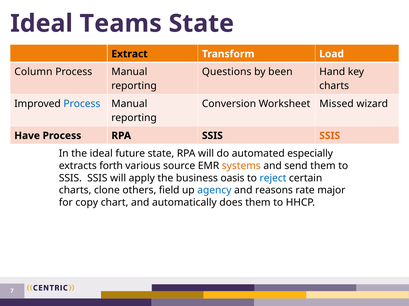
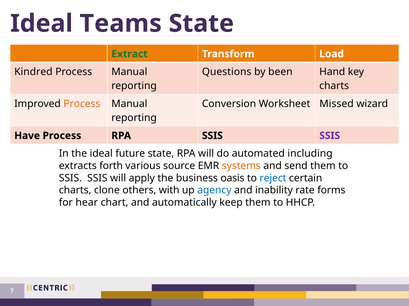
Extract colour: black -> green (130, 54)
Column: Column -> Kindred (33, 72)
Process colour: blue -> orange (82, 104)
SSIS colour: orange -> purple (330, 136)
especially: especially -> including (310, 154)
field: field -> with (169, 191)
reasons: reasons -> inability (274, 191)
major: major -> forms (331, 191)
copy: copy -> hear (87, 203)
does: does -> keep (231, 203)
